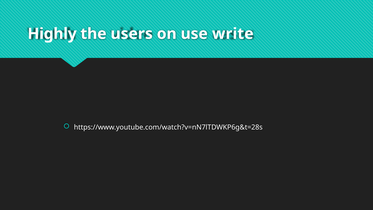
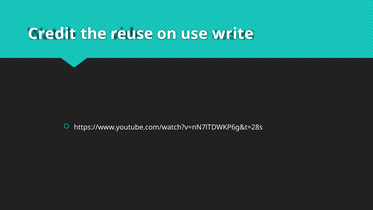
Highly: Highly -> Credit (52, 34)
users: users -> reuse (132, 34)
